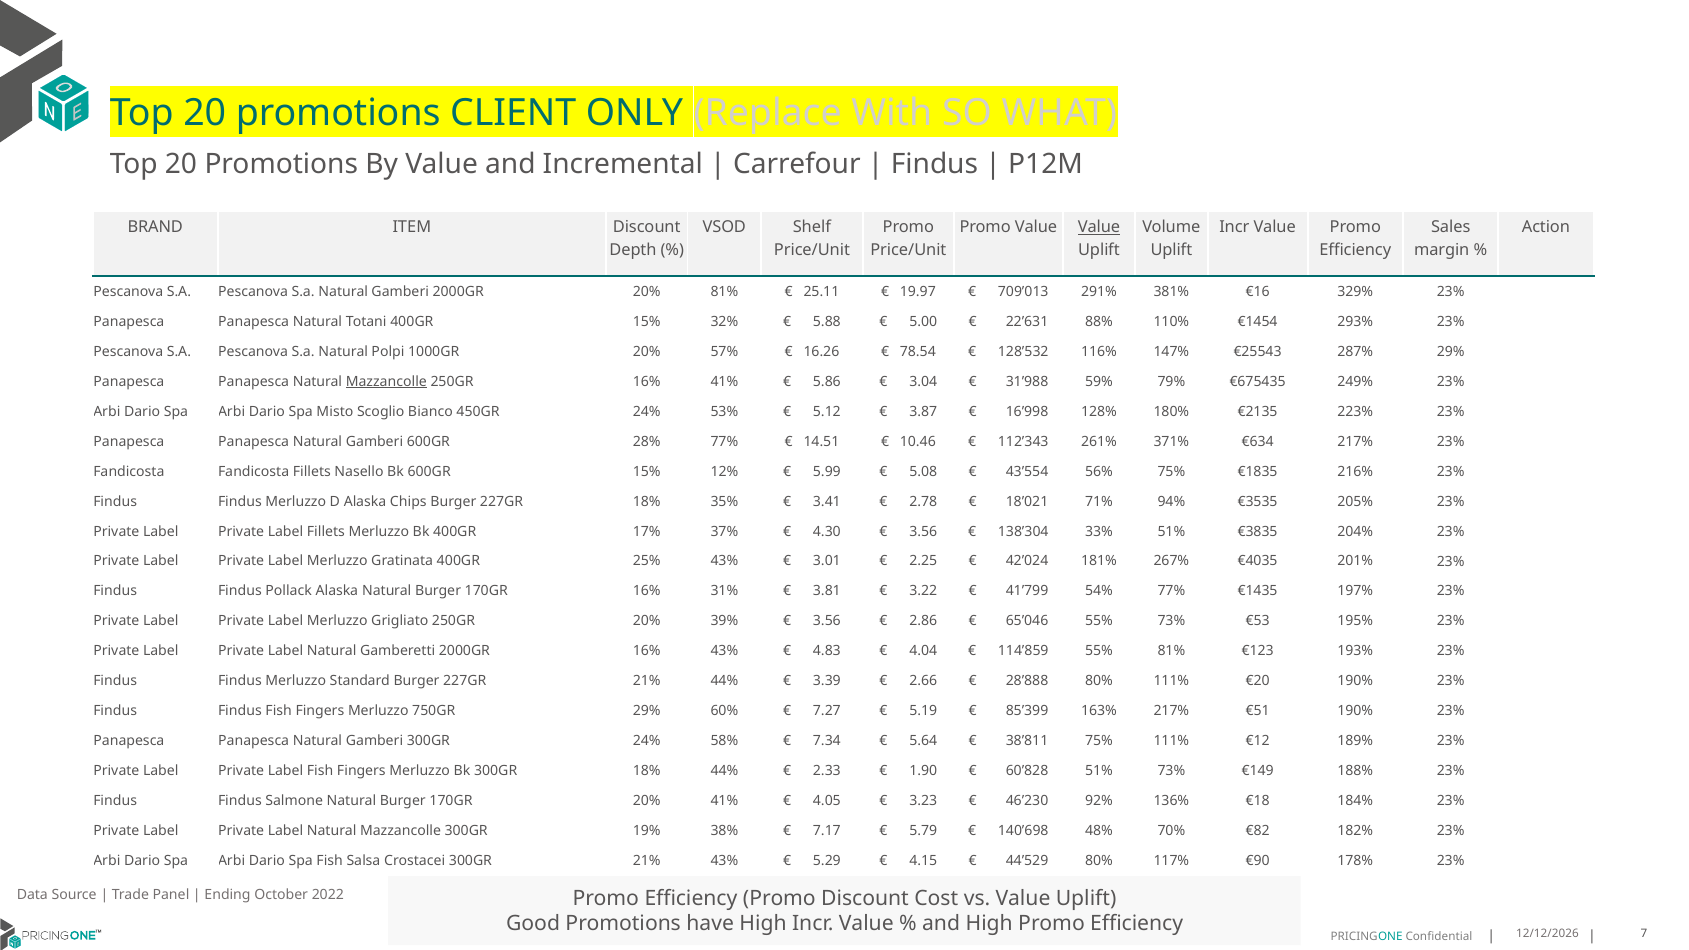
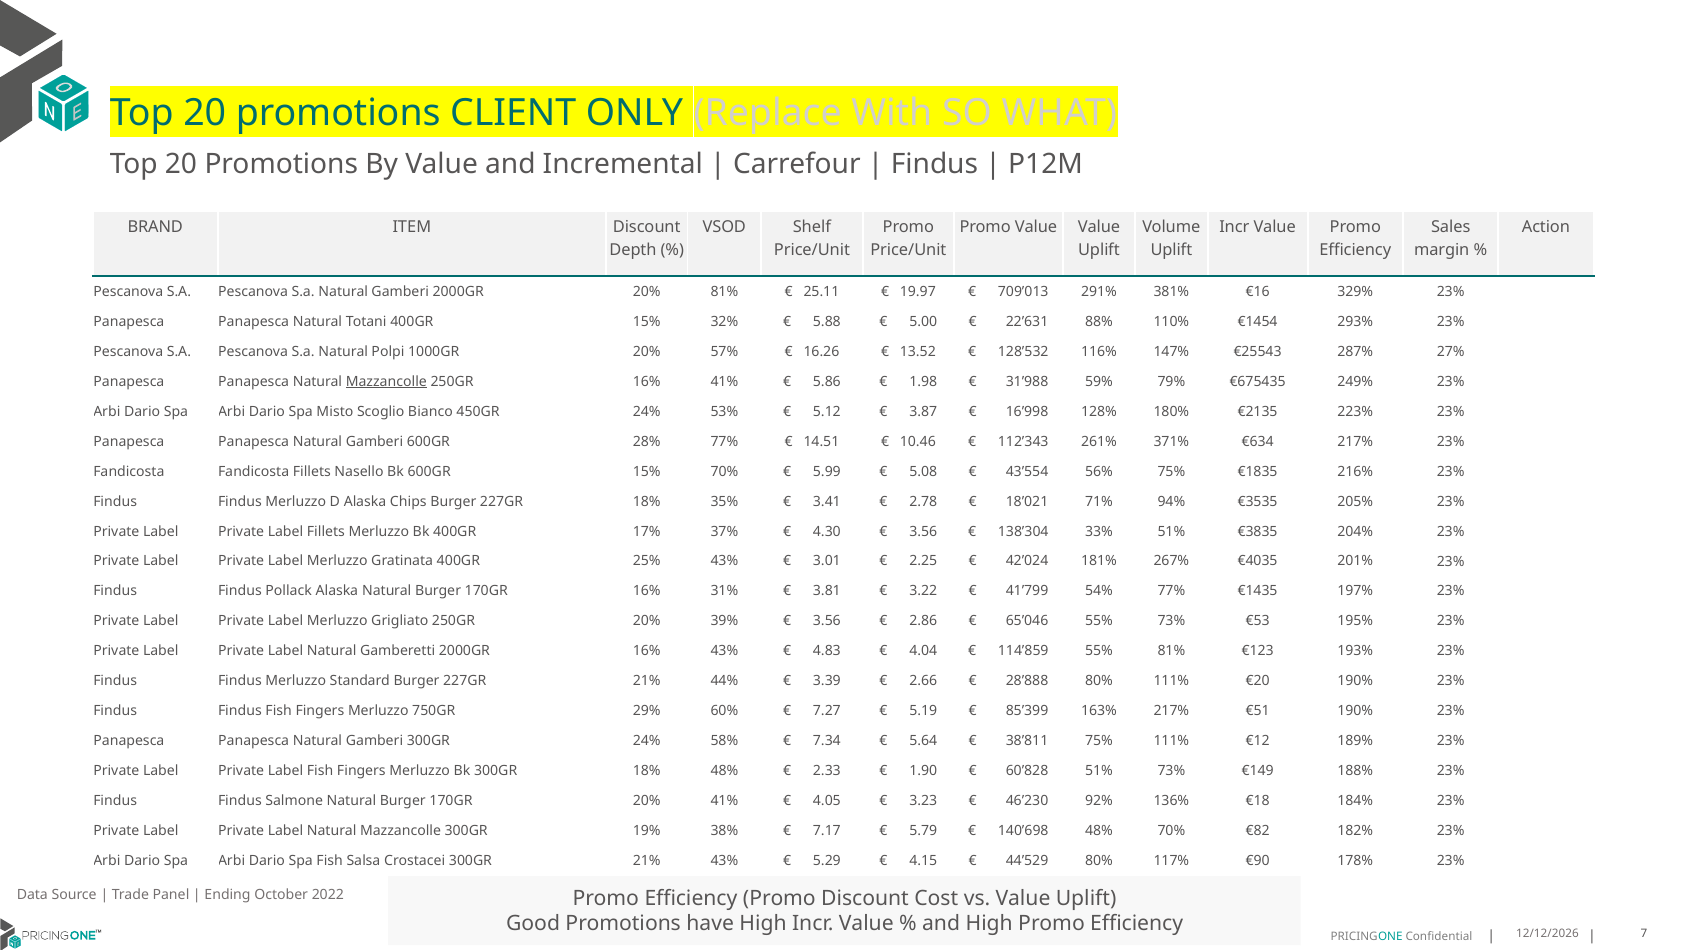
Value underline: present -> none (1099, 228)
78.54: 78.54 -> 13.52 (918, 352)
287% 29%: 29% -> 27% (1451, 352)
3.04: 3.04 -> 1.98 (923, 382)
15% 12%: 12% -> 70% (724, 472)
18% 44%: 44% -> 48% (724, 771)
